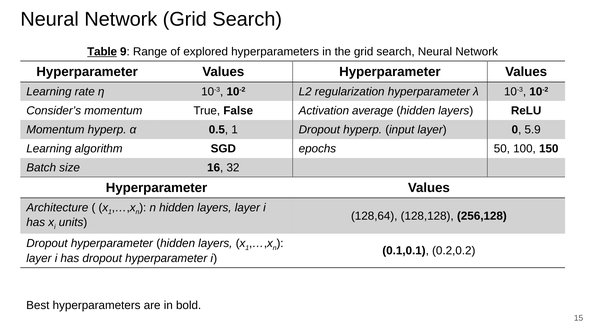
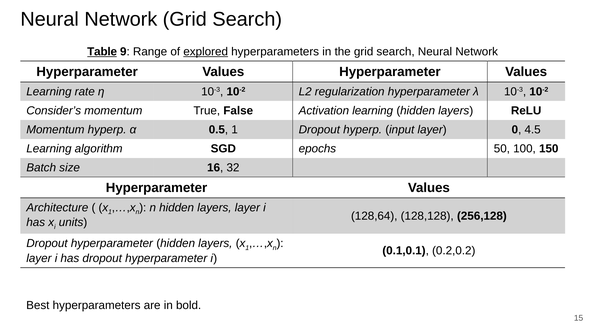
explored underline: none -> present (206, 52)
Activation average: average -> learning (373, 111)
5.9: 5.9 -> 4.5 (533, 130)
